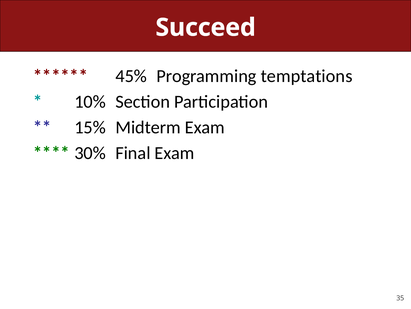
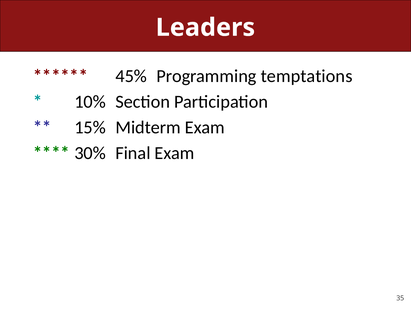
Succeed: Succeed -> Leaders (205, 27)
